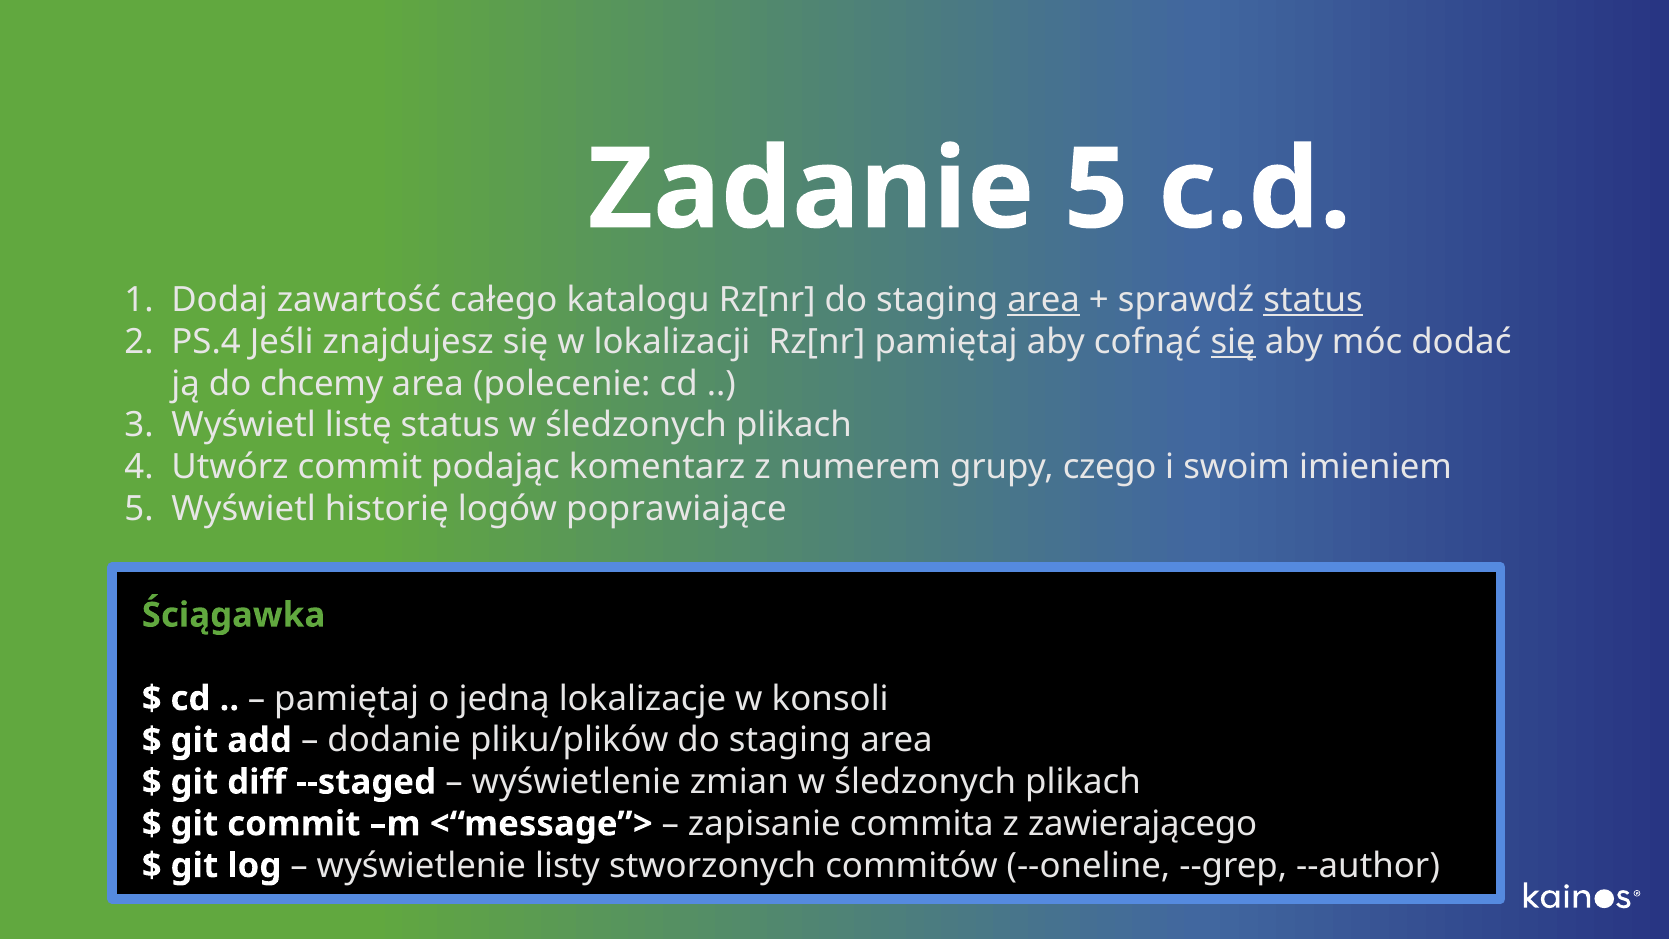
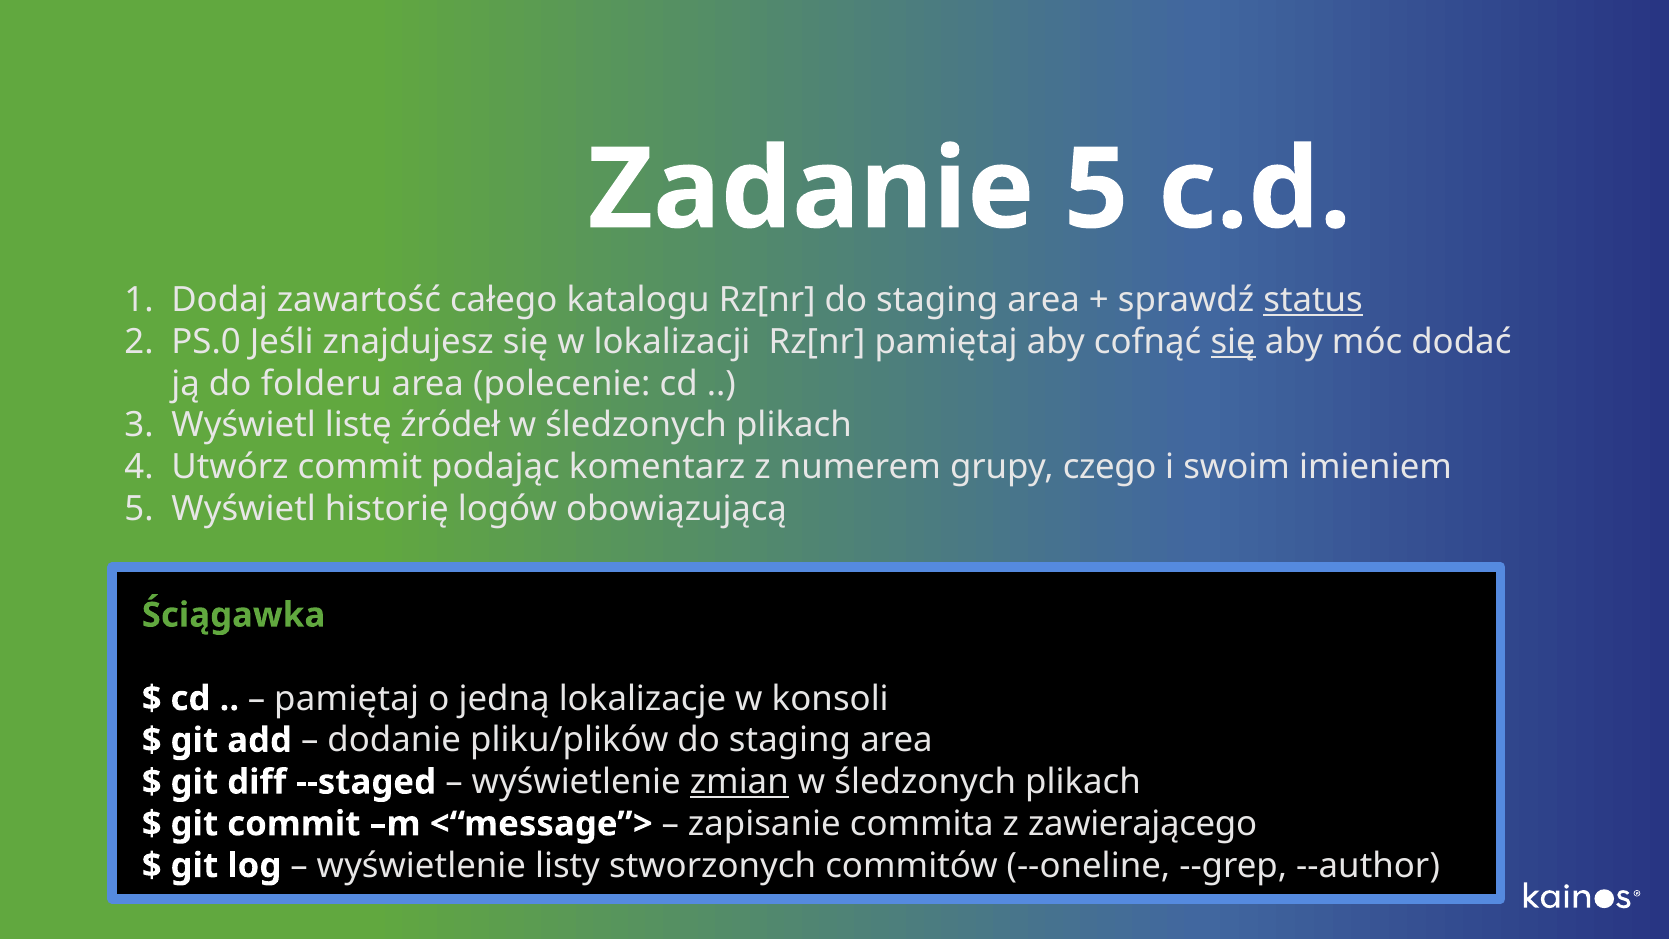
area underline: present -> none (1044, 300)
PS.4: PS.4 -> PS.0 (206, 342)
chcemy: chcemy -> folderu (321, 383)
listę status: status -> źródeł (450, 425)
poprawiające: poprawiające -> obowiązującą (677, 509)
zmian underline: none -> present (739, 782)
